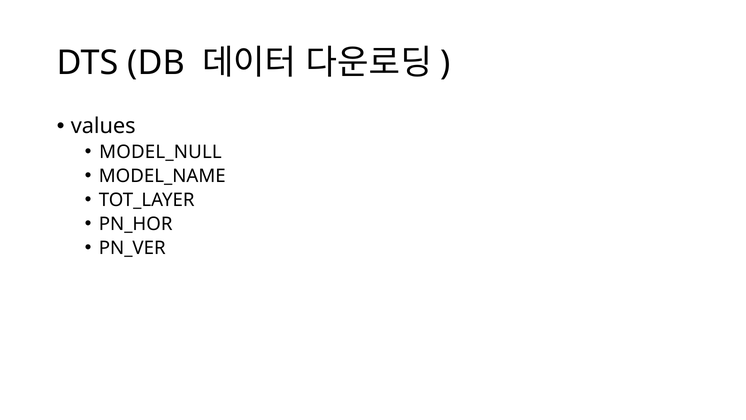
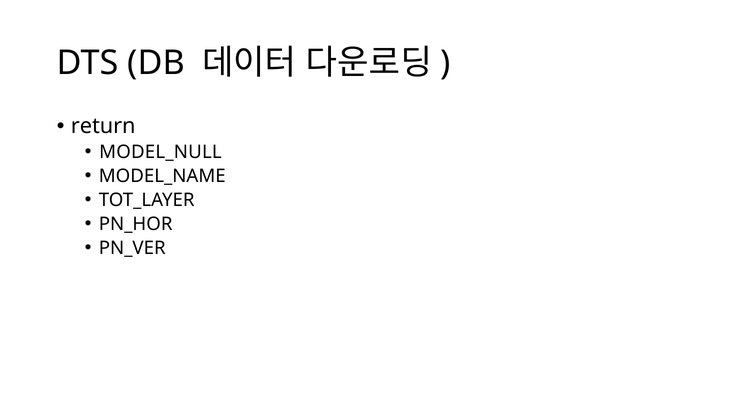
values: values -> return (103, 126)
